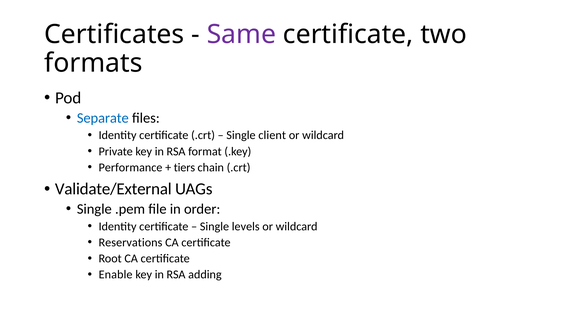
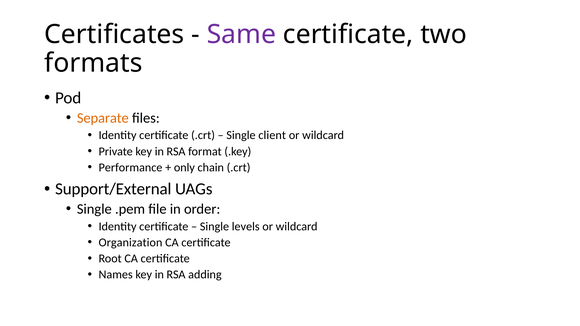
Separate colour: blue -> orange (103, 118)
tiers: tiers -> only (184, 168)
Validate/External: Validate/External -> Support/External (113, 189)
Reservations: Reservations -> Organization (130, 243)
Enable: Enable -> Names (116, 275)
